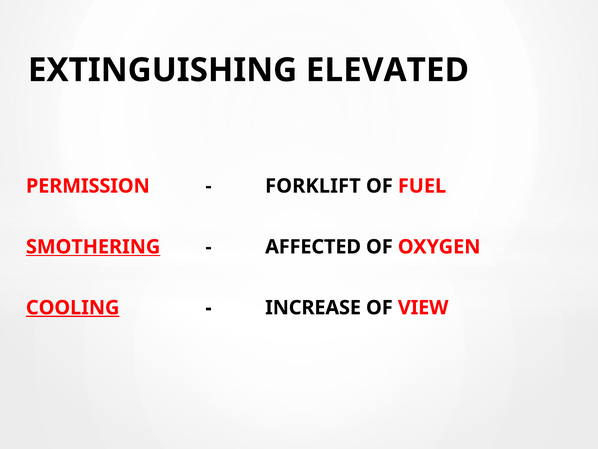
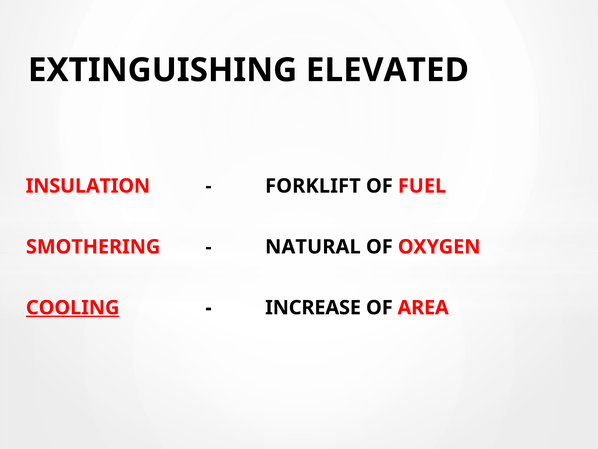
PERMISSION: PERMISSION -> INSULATION (88, 186)
SMOTHERING underline: present -> none (93, 247)
AFFECTED: AFFECTED -> NATURAL (313, 247)
VIEW: VIEW -> AREA (423, 307)
